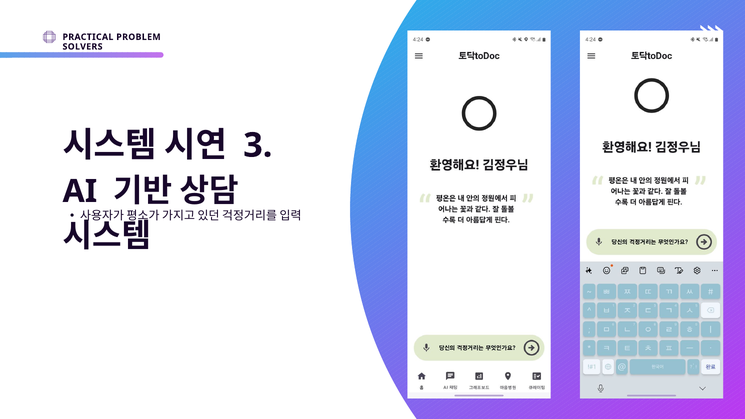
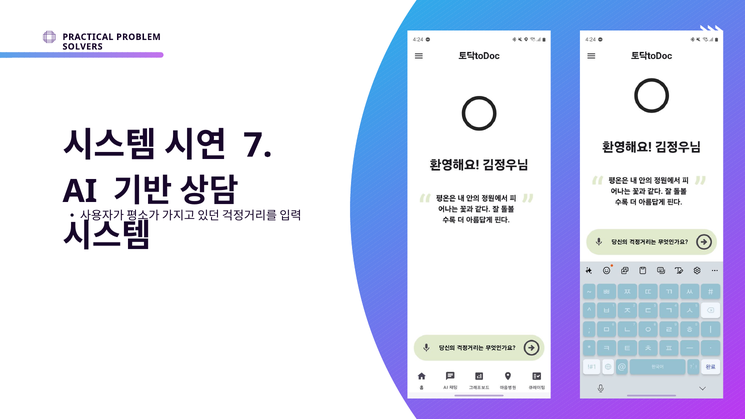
3: 3 -> 7 (258, 145)
